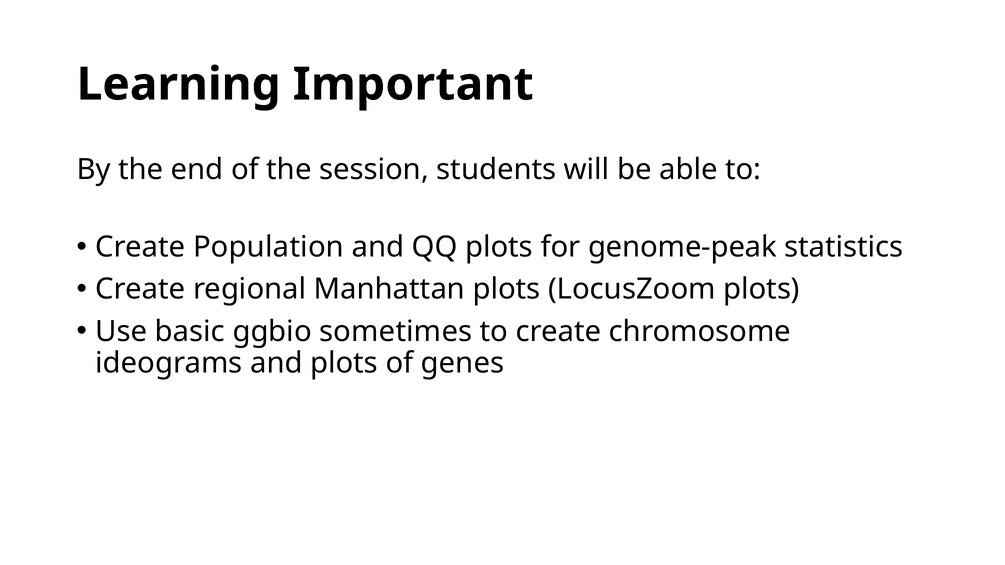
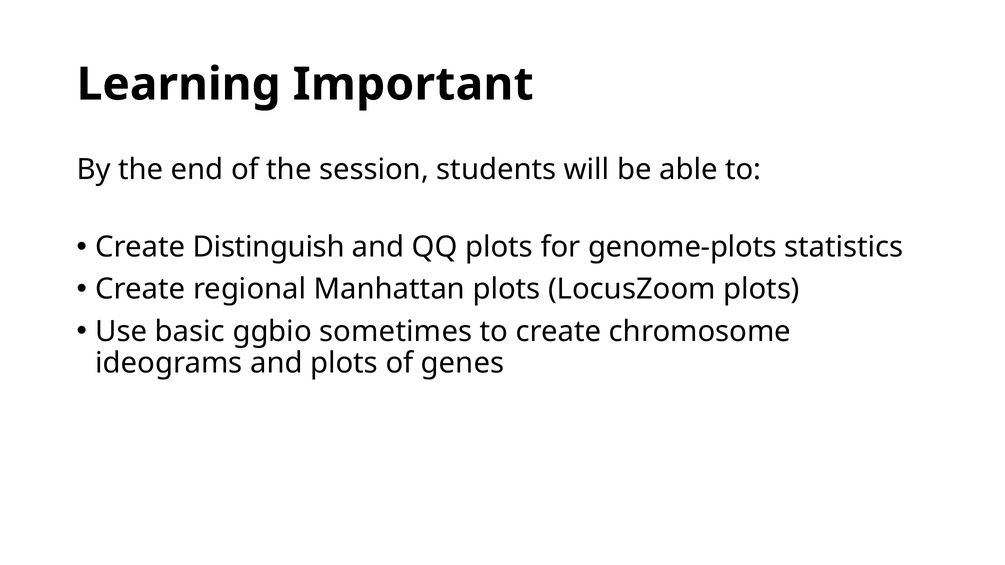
Population: Population -> Distinguish (269, 247)
genome-peak: genome-peak -> genome-plots (683, 247)
